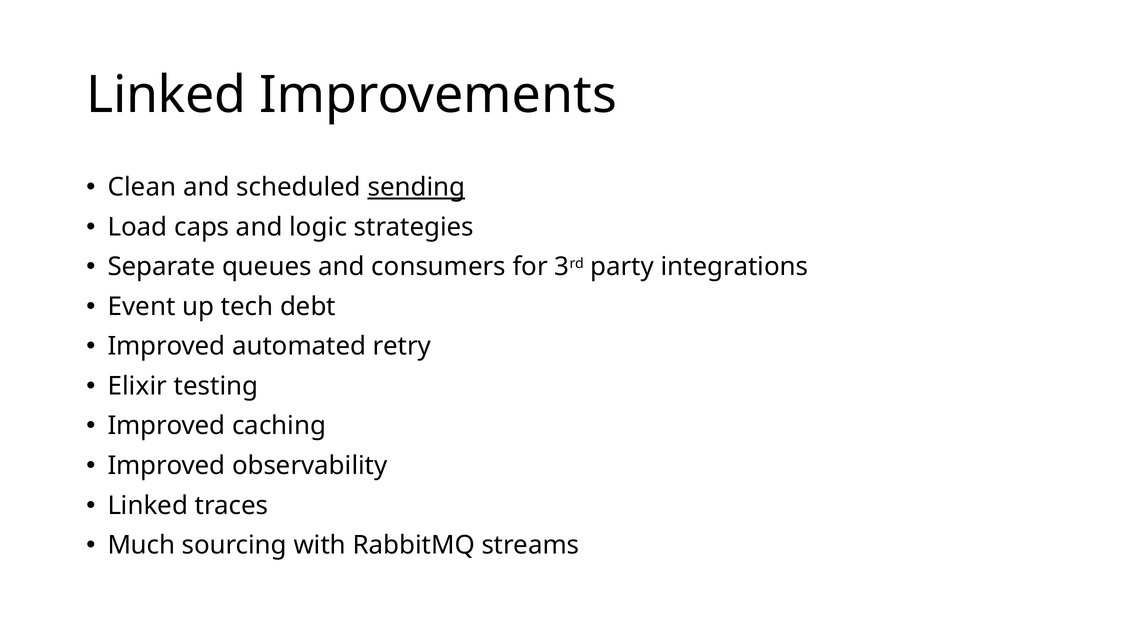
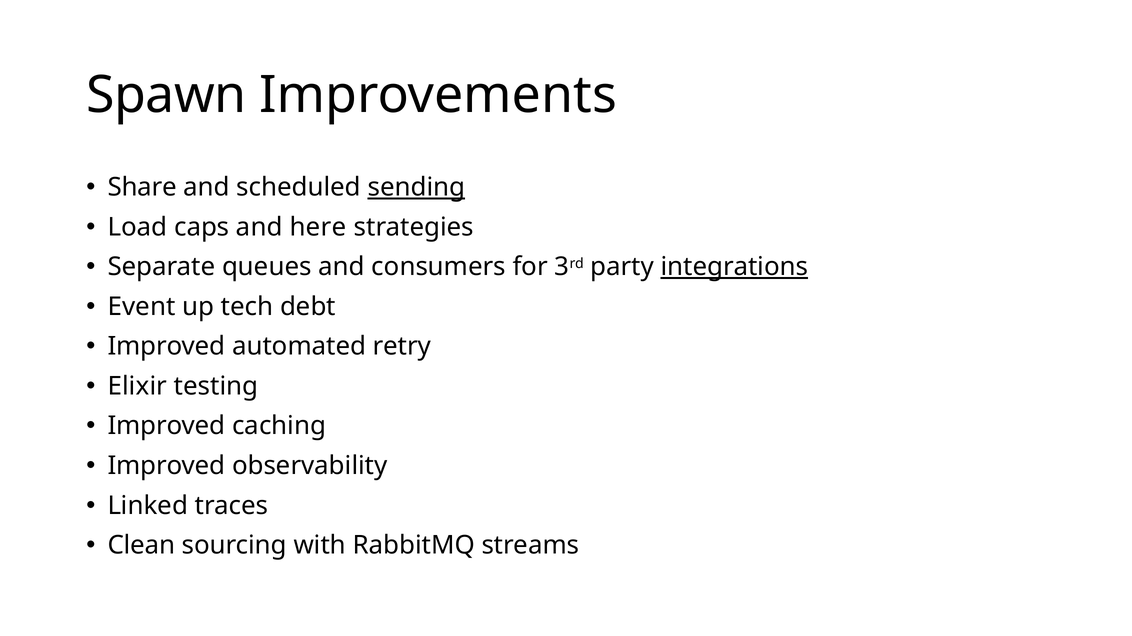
Linked: Linked -> Spawn (166, 95)
Clean: Clean -> Share (142, 188)
logic: logic -> here (318, 227)
integrations underline: none -> present (734, 267)
Much: Much -> Clean (141, 546)
